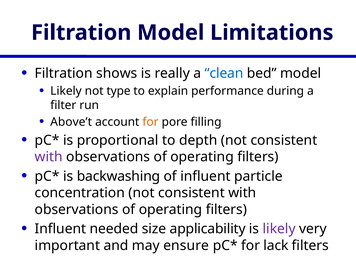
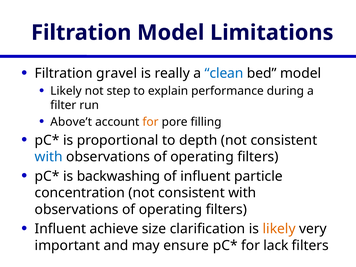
shows: shows -> gravel (117, 73)
type: type -> step (119, 91)
with colour: purple -> blue (49, 157)
needed: needed -> achieve (114, 229)
applicability: applicability -> clarification (208, 229)
likely colour: purple -> orange (279, 229)
